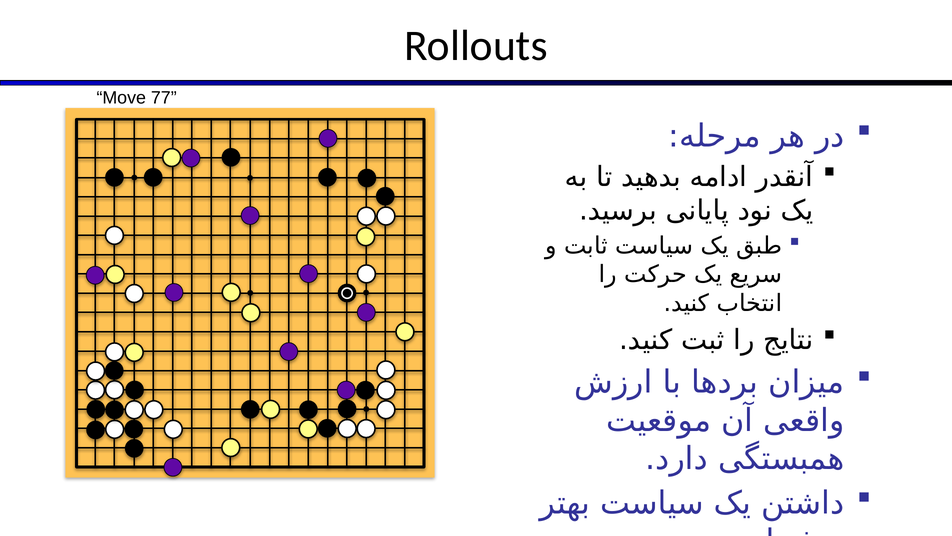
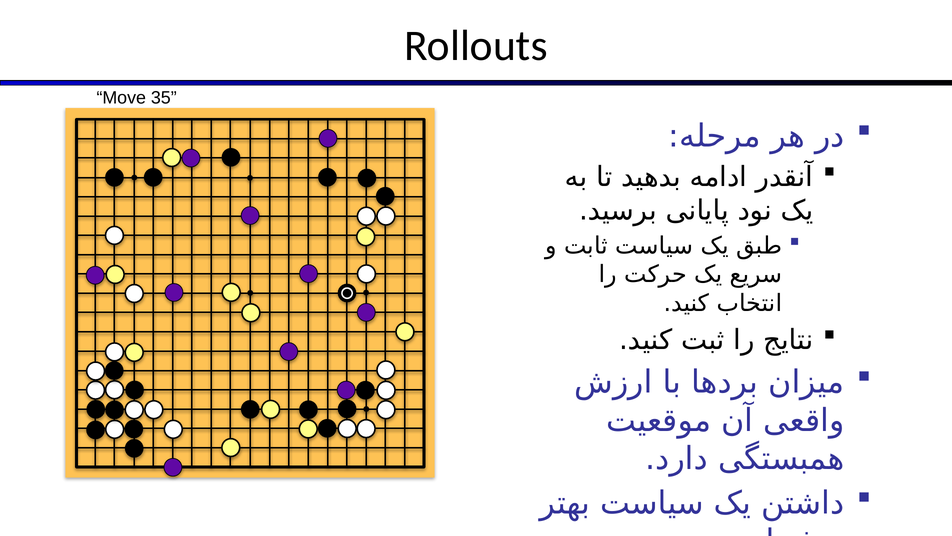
77: 77 -> 35 (164, 98)
